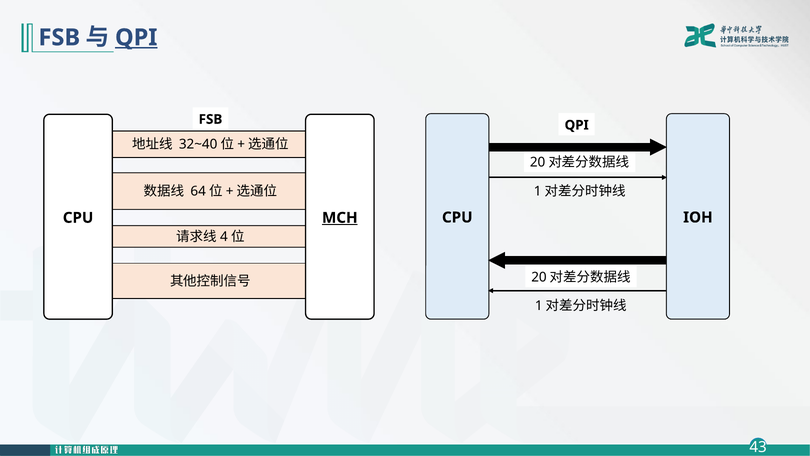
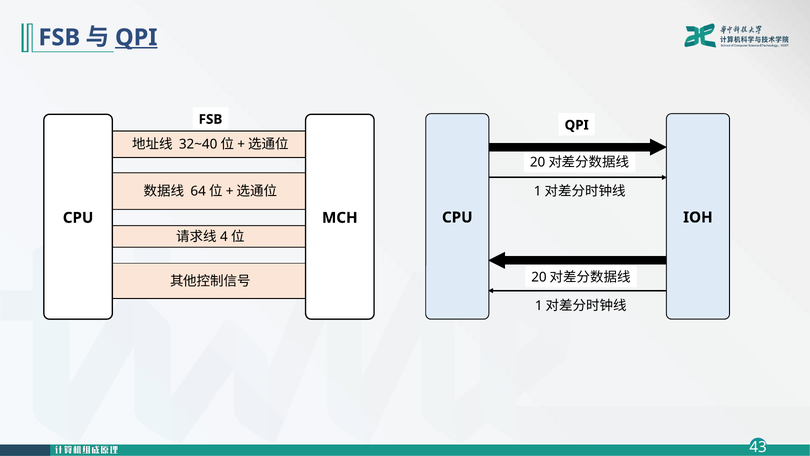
MCH underline: present -> none (340, 218)
